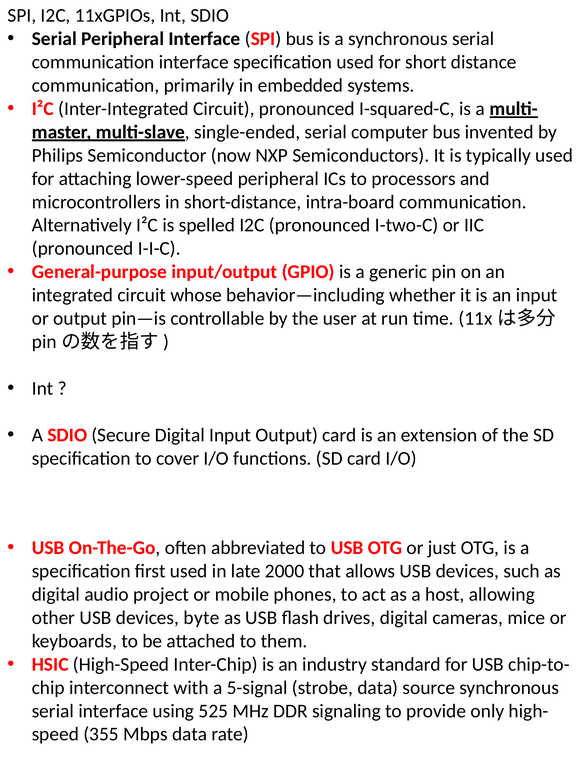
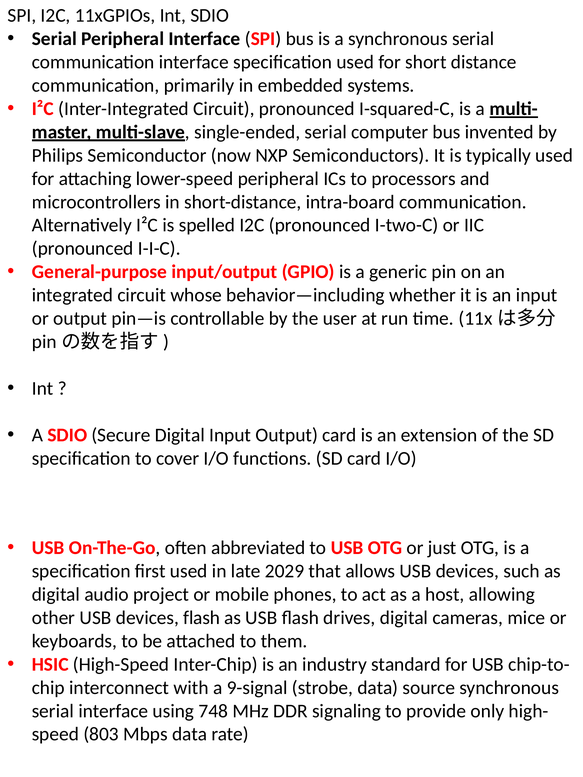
2000: 2000 -> 2029 (285, 571)
devices byte: byte -> flash (202, 618)
5-signal: 5-signal -> 9-signal (257, 688)
525: 525 -> 748 (213, 711)
355: 355 -> 803 (101, 735)
